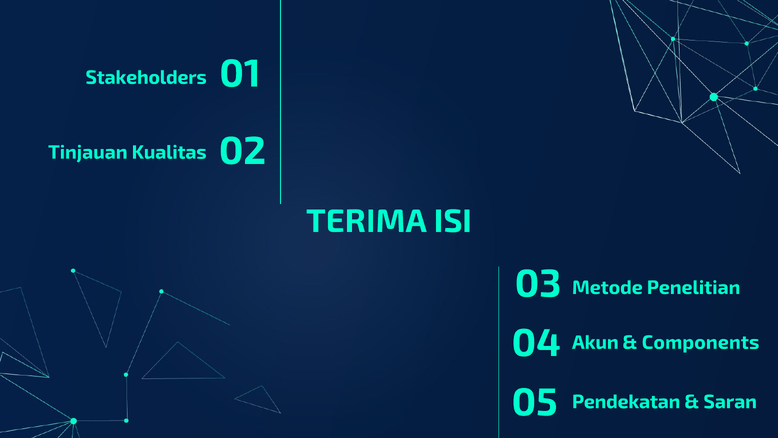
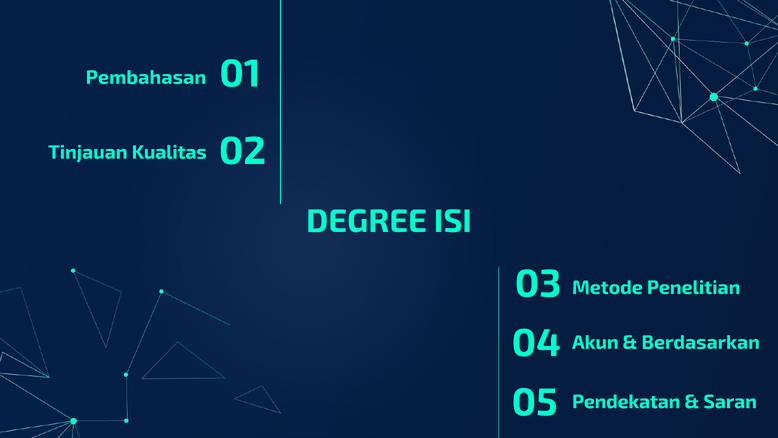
Stakeholders: Stakeholders -> Pembahasan (146, 77)
TERIMA: TERIMA -> DEGREE (366, 221)
Components: Components -> Berdasarkan (701, 342)
